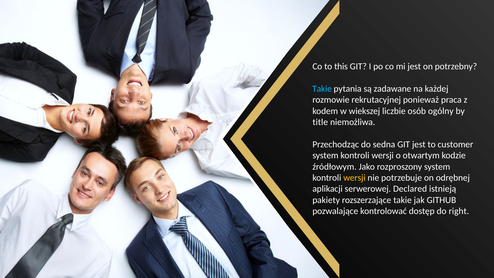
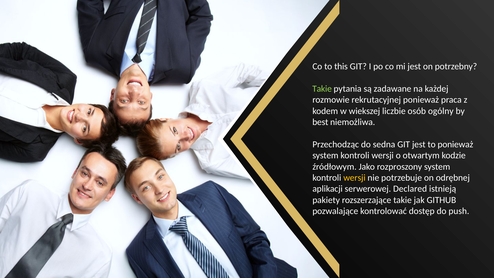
Takie colour: light blue -> light green (322, 89)
title: title -> best (320, 122)
to customer: customer -> ponieważ (455, 144)
right: right -> push (459, 211)
